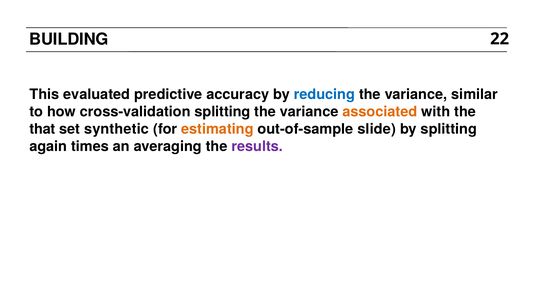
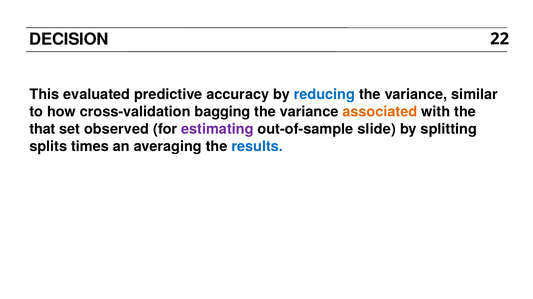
BUILDING: BUILDING -> DECISION (69, 39)
cross-validation splitting: splitting -> bagging (222, 112)
synthetic: synthetic -> observed (117, 129)
estimating colour: orange -> purple (217, 129)
again: again -> splits (48, 147)
results colour: purple -> blue (257, 147)
